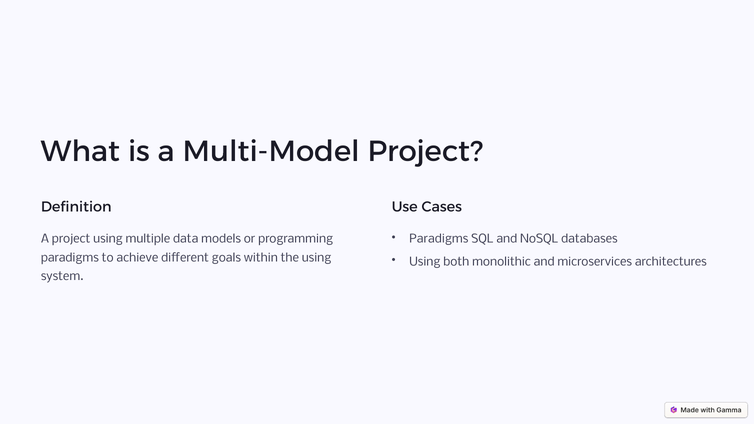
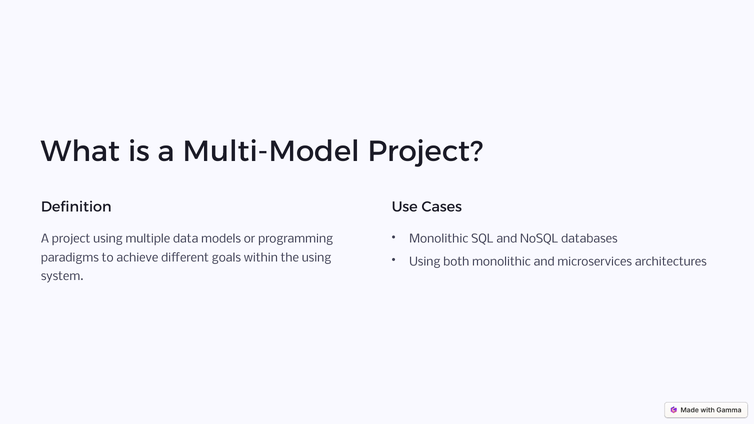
Paradigms: Paradigms -> Monolithic (439, 239)
